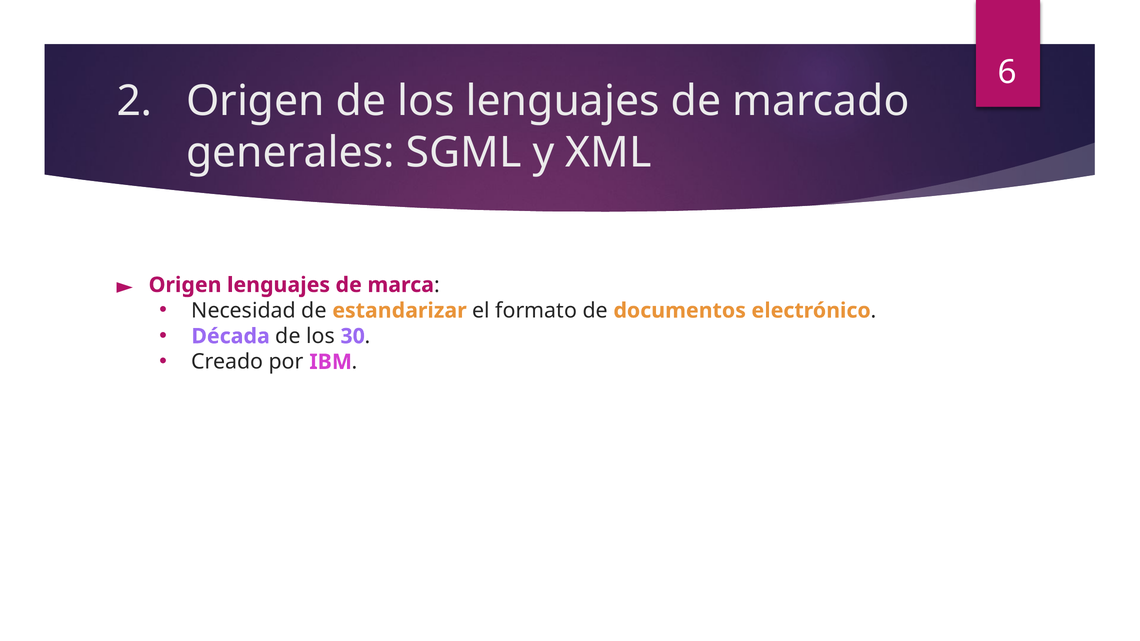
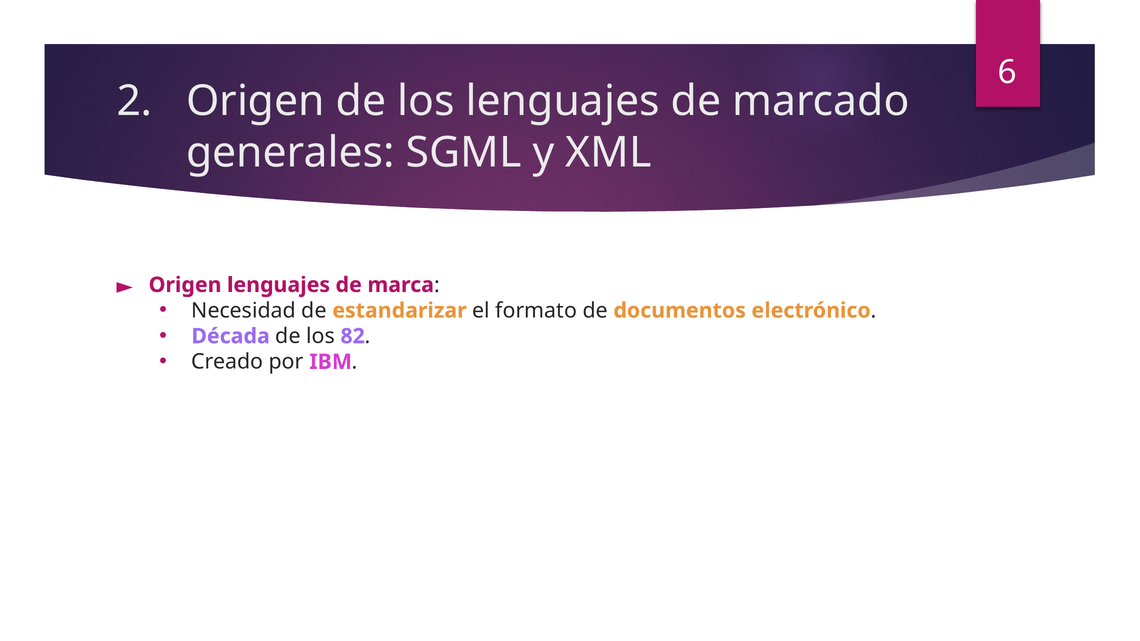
30: 30 -> 82 (353, 336)
